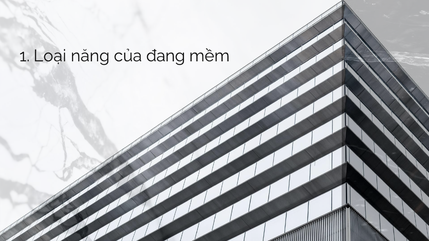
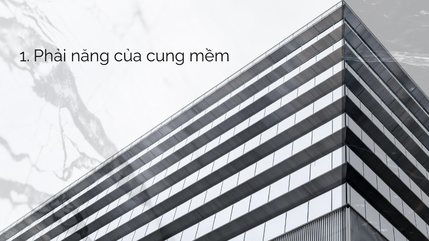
Loại: Loại -> Phải (50, 56)
đang: đang -> cung (166, 56)
